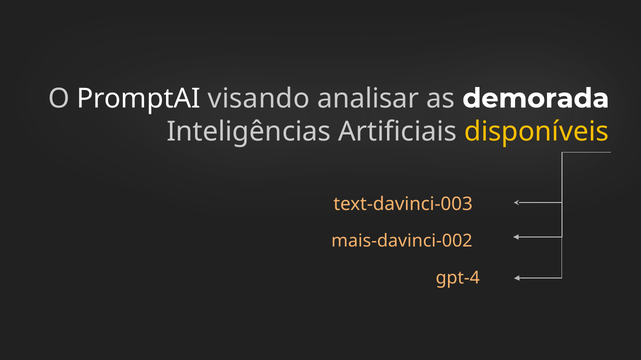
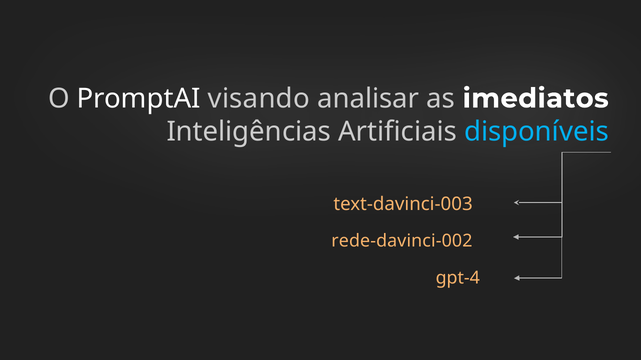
demorada: demorada -> imediatos (536, 99)
disponíveis colour: yellow -> light blue (537, 132)
mais-davinci-002: mais-davinci-002 -> rede-davinci-002 (402, 241)
